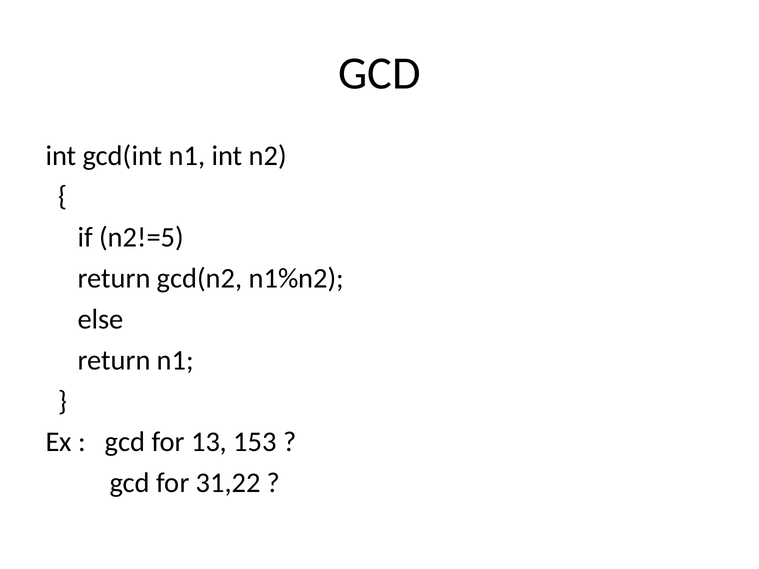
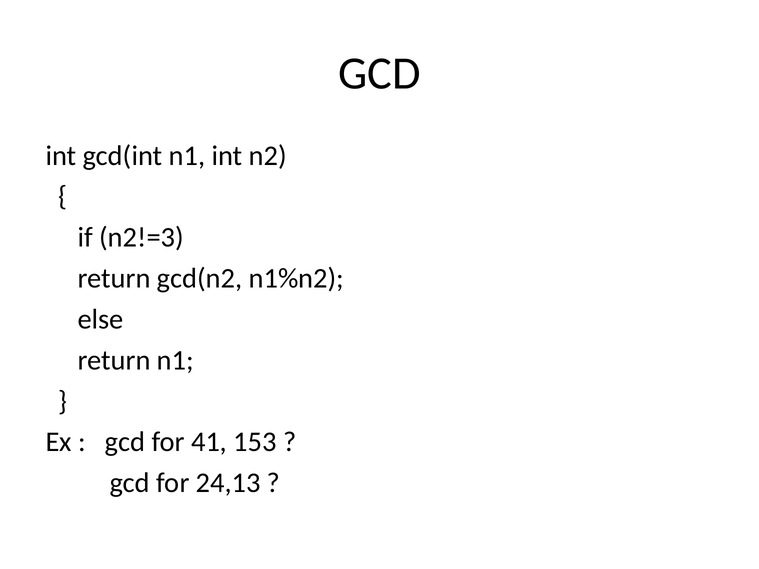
n2!=5: n2!=5 -> n2!=3 (142, 238)
13: 13 -> 41 (209, 442)
31,22: 31,22 -> 24,13 (228, 483)
